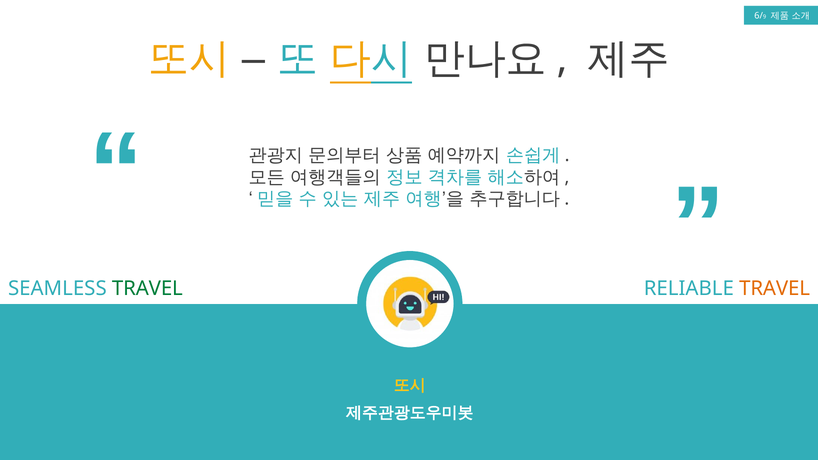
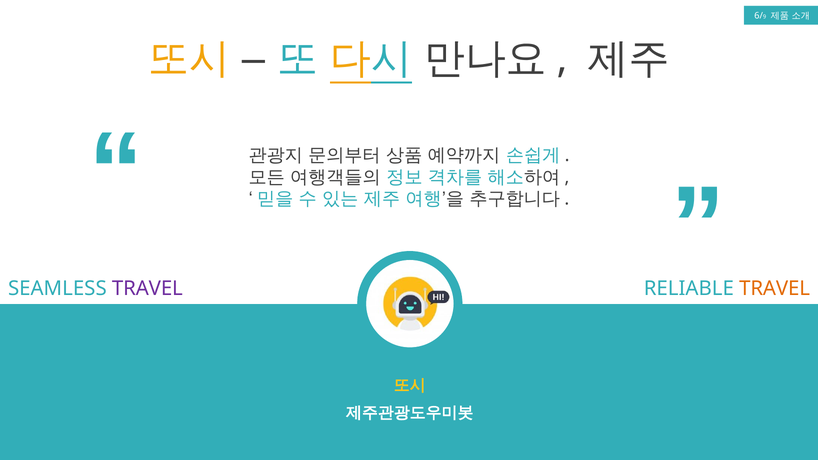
TRAVEL colour: green -> purple (147, 289)
